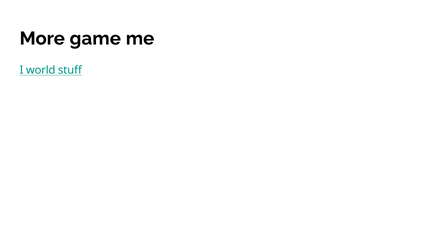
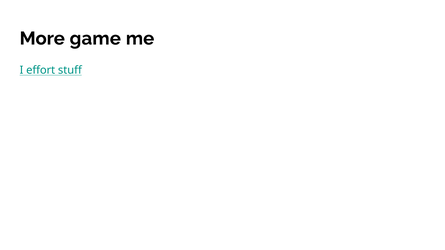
world: world -> effort (41, 70)
